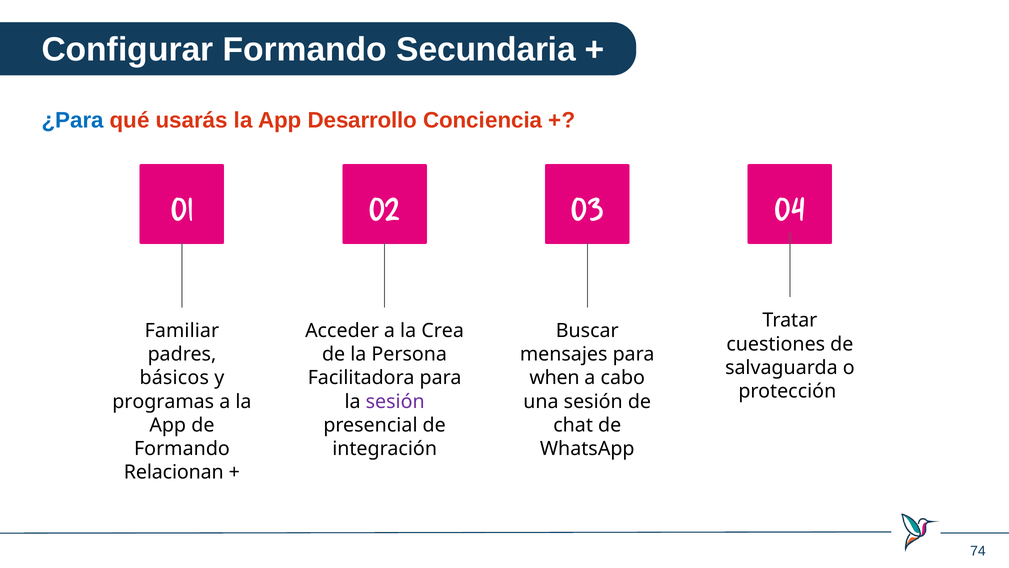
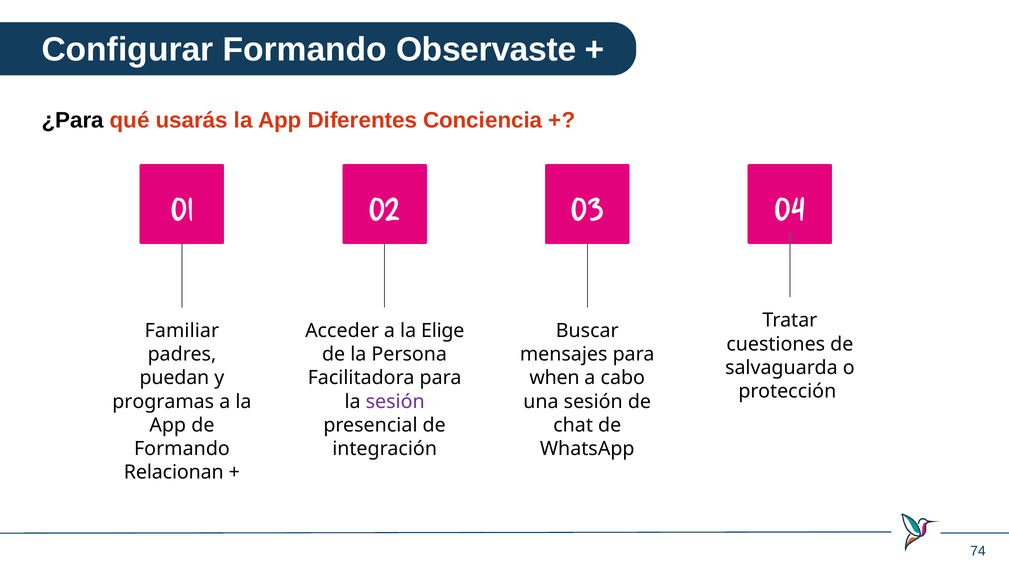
Secundaria: Secundaria -> Observaste (486, 49)
¿Para colour: blue -> black (73, 120)
Desarrollo: Desarrollo -> Diferentes (362, 120)
Crea: Crea -> Elige (443, 331)
básicos: básicos -> puedan (174, 378)
